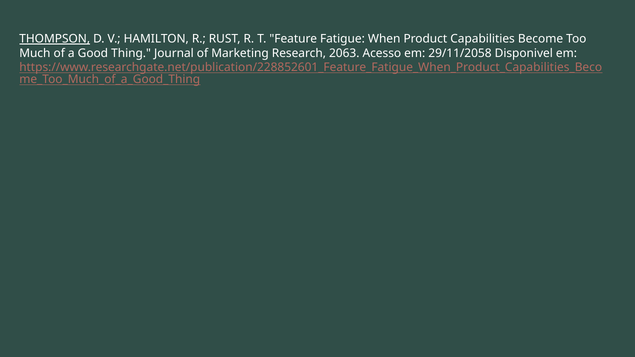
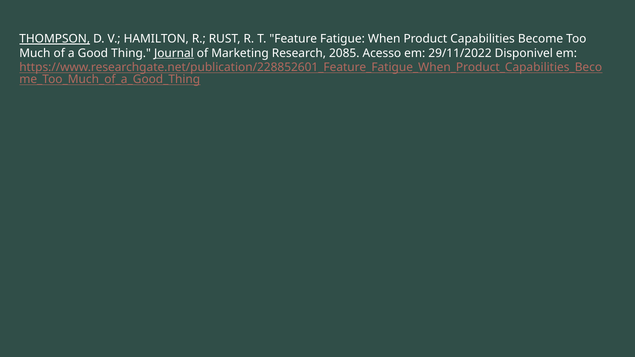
Journal underline: none -> present (174, 53)
2063: 2063 -> 2085 (344, 53)
29/11/2058: 29/11/2058 -> 29/11/2022 (460, 53)
